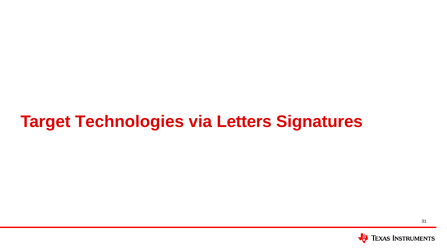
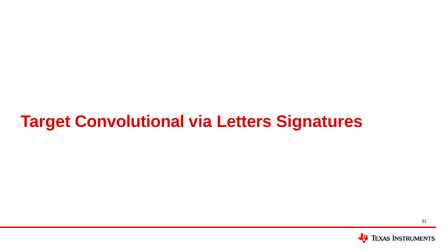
Technologies: Technologies -> Convolutional (130, 122)
